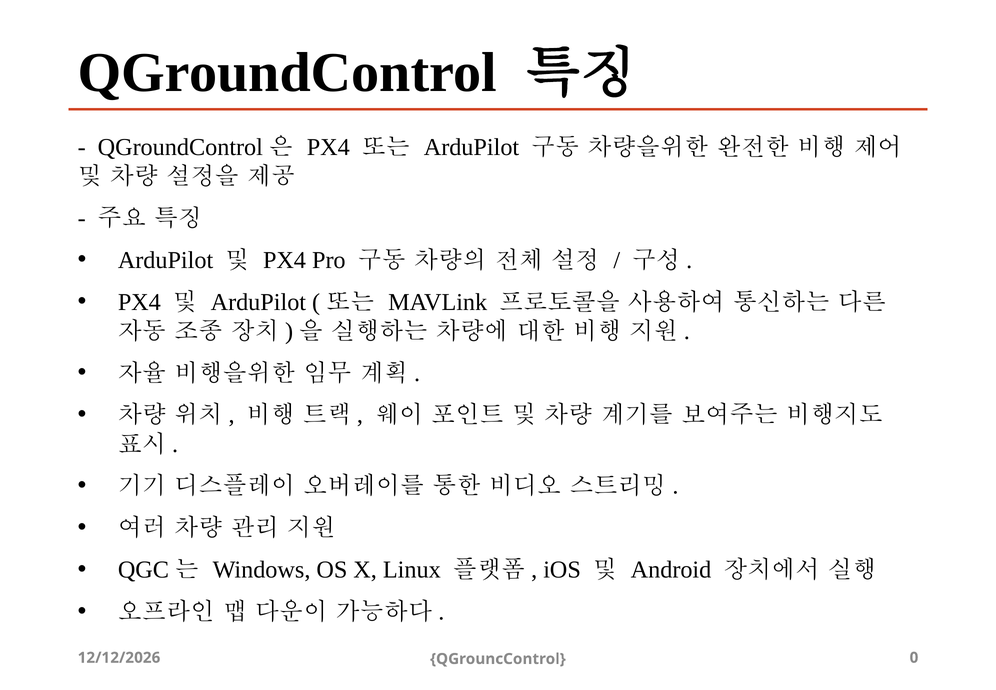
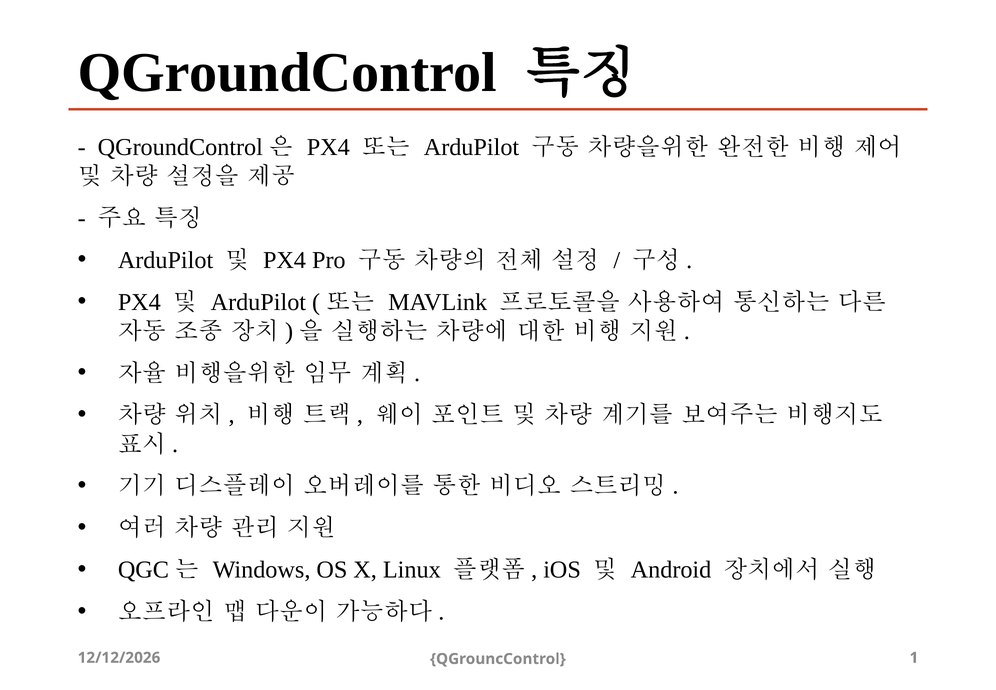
0: 0 -> 1 (914, 657)
